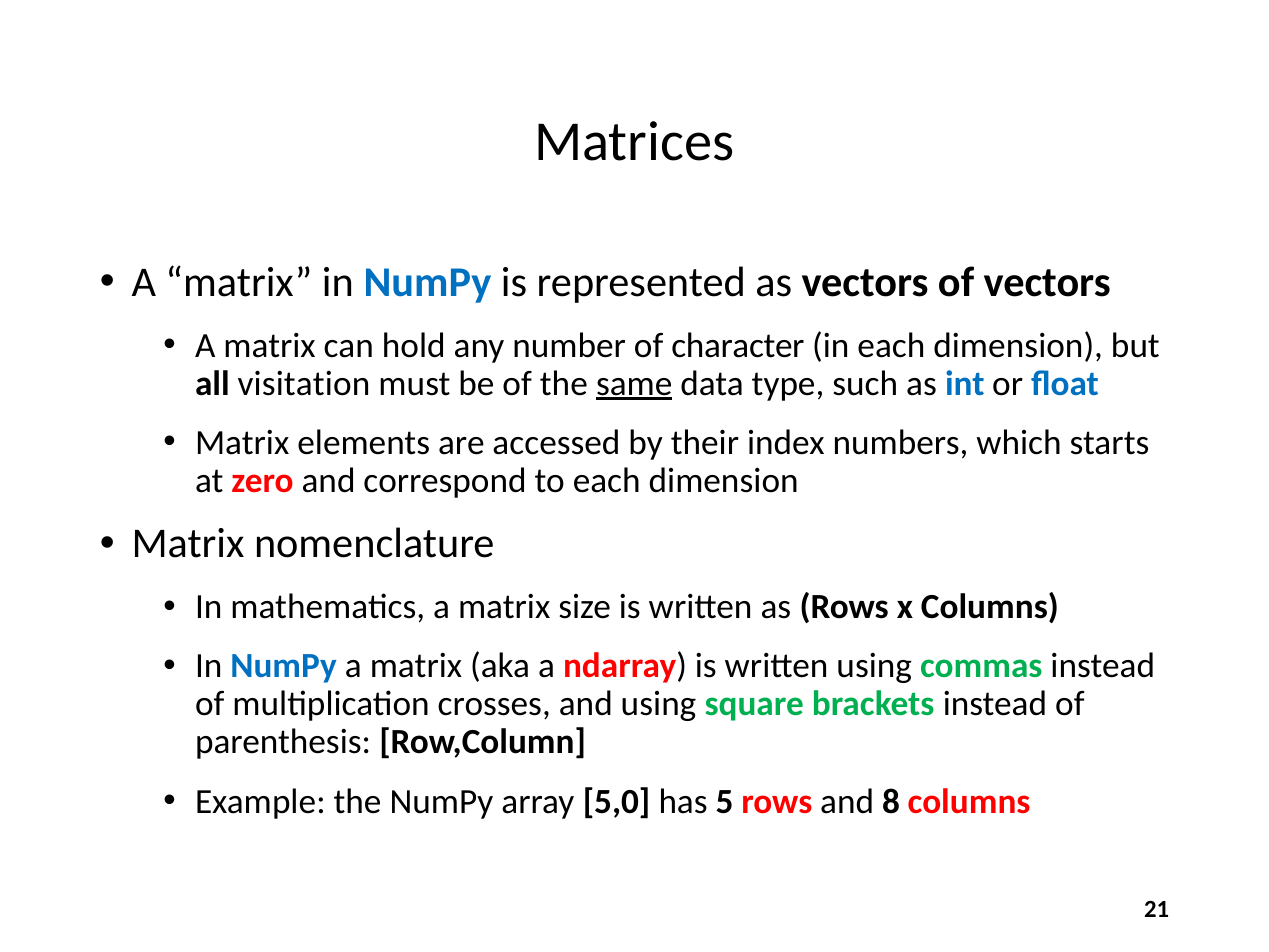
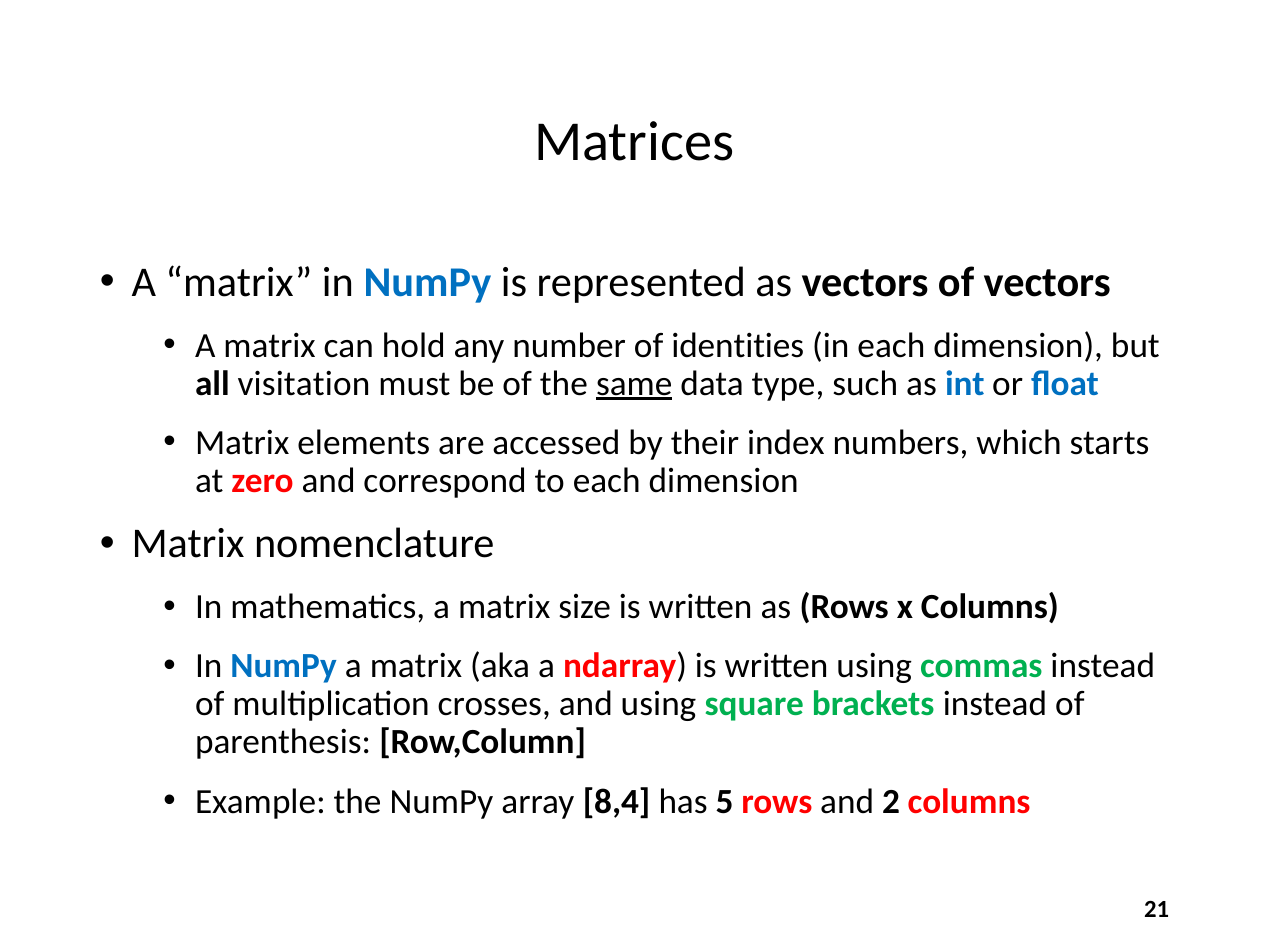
character: character -> identities (738, 345)
5,0: 5,0 -> 8,4 (617, 801)
8: 8 -> 2 (891, 801)
